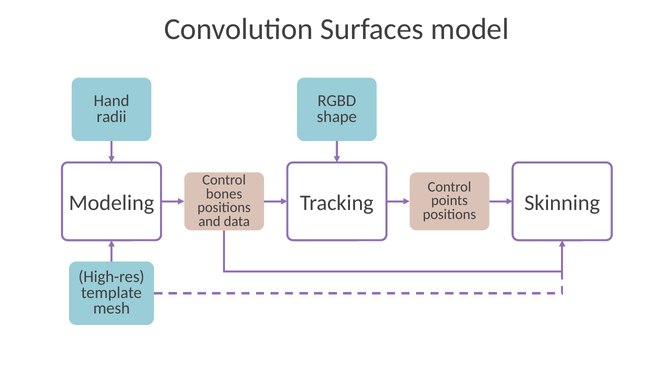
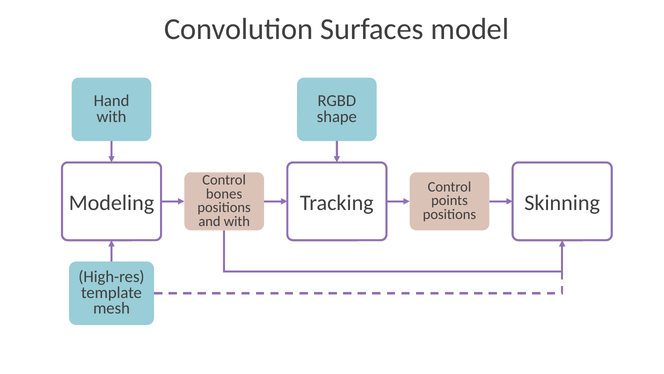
radii: radii -> with (112, 116)
and data: data -> with (237, 221)
